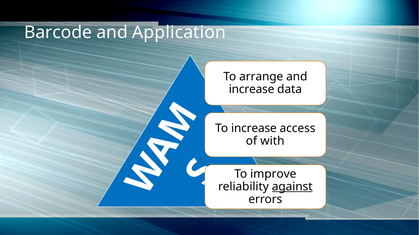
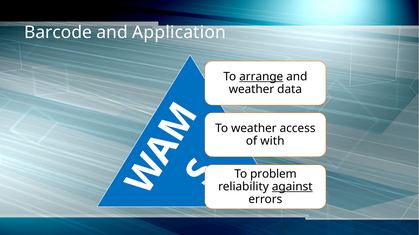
arrange underline: none -> present (261, 77)
increase: increase -> weather (252, 90)
To increase: increase -> weather (254, 129)
improve: improve -> problem (273, 174)
